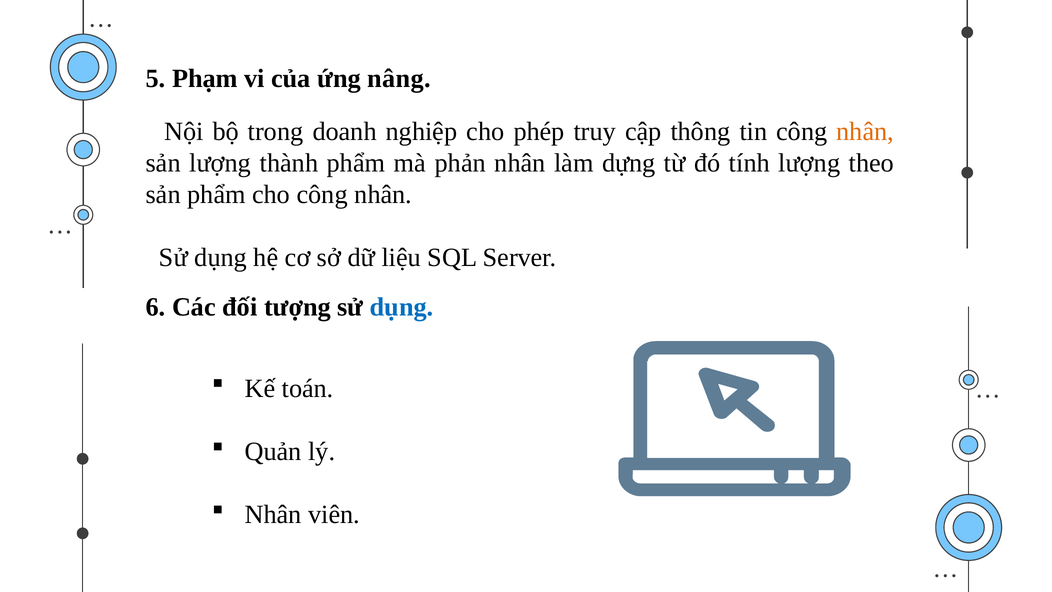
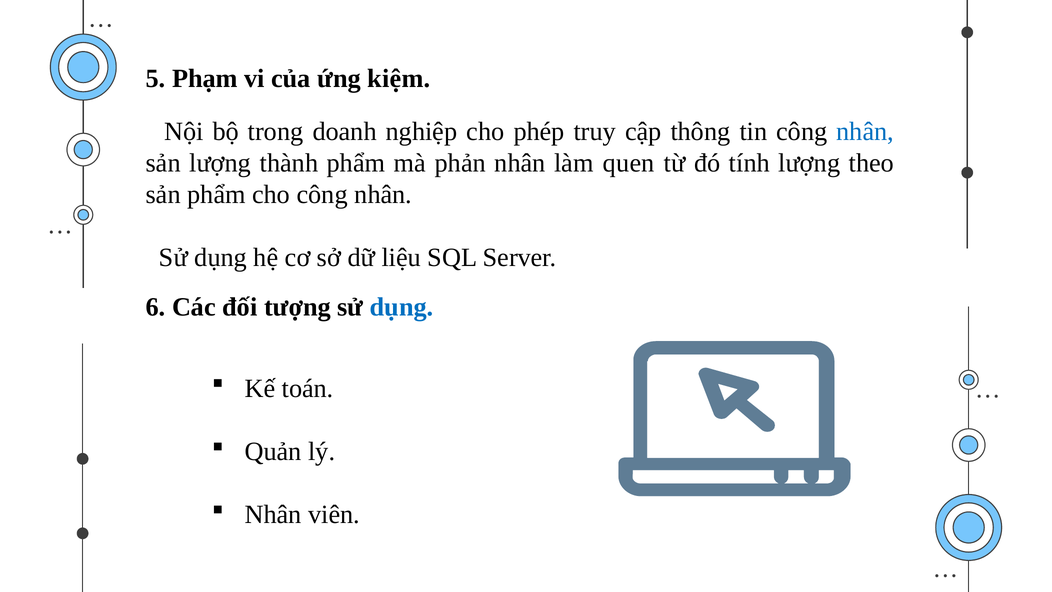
nâng: nâng -> kiệm (399, 79)
nhân colour: orange -> blue (865, 131)
dựng: dựng -> quen (629, 163)
